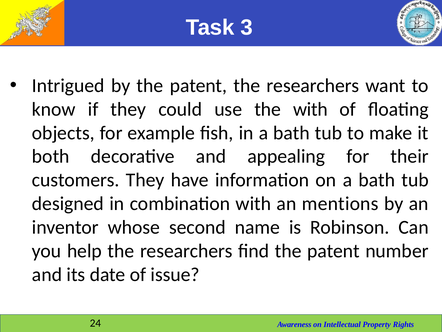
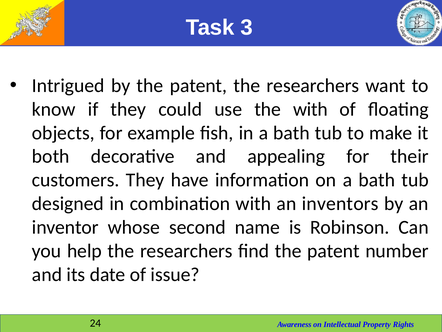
mentions: mentions -> inventors (340, 203)
